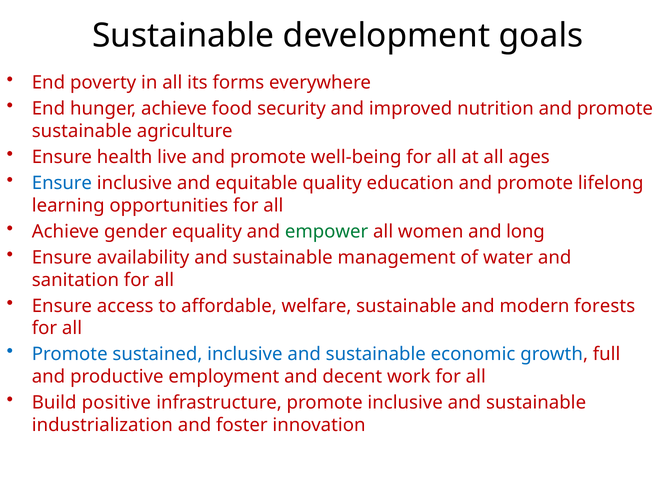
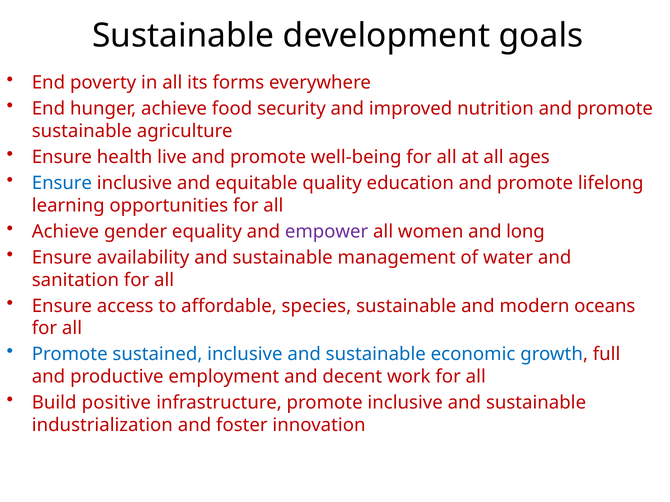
empower colour: green -> purple (327, 232)
welfare: welfare -> species (316, 306)
forests: forests -> oceans (605, 306)
